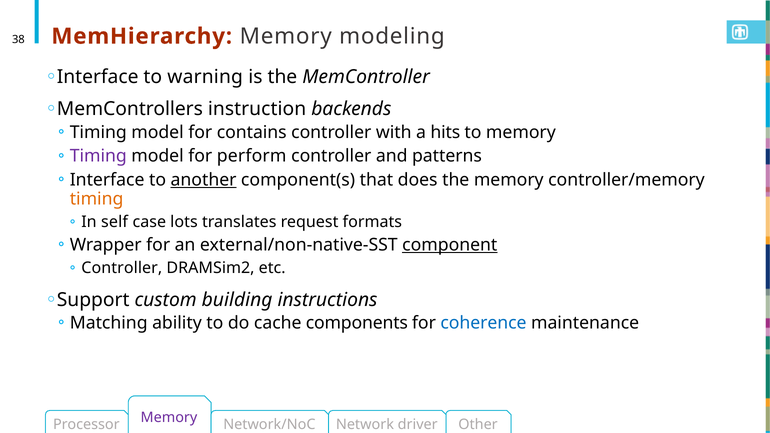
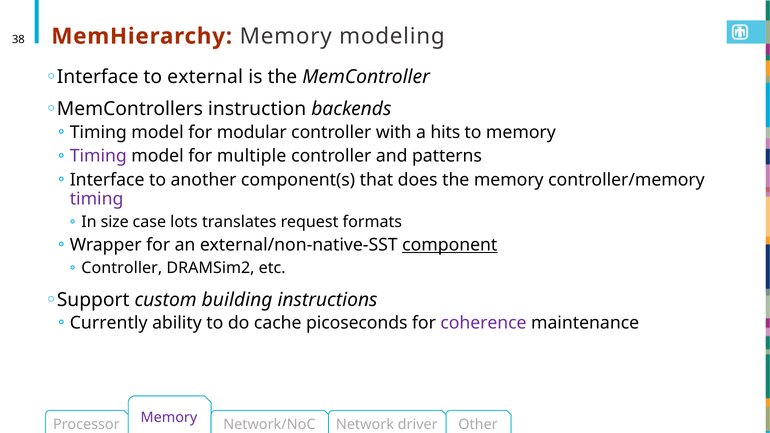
warning: warning -> external (205, 77)
contains: contains -> modular (252, 132)
perform: perform -> multiple (252, 156)
another underline: present -> none (204, 180)
timing colour: orange -> purple (97, 199)
self: self -> size (115, 222)
Matching: Matching -> Currently (109, 323)
components: components -> picoseconds (357, 323)
coherence colour: blue -> purple (484, 323)
